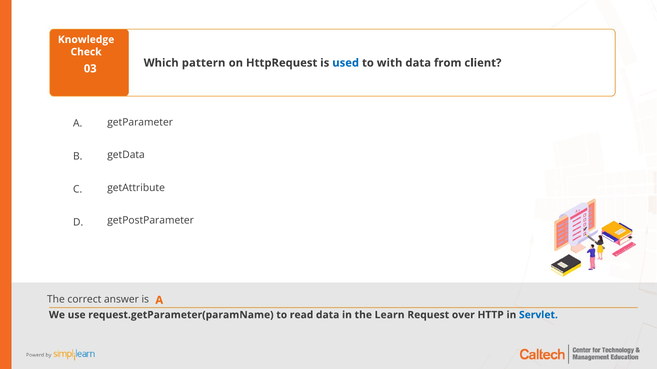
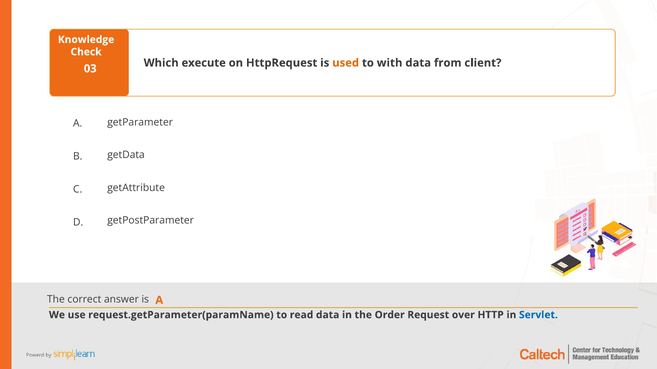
pattern: pattern -> execute (204, 63)
used colour: blue -> orange (346, 63)
Learn: Learn -> Order (390, 315)
